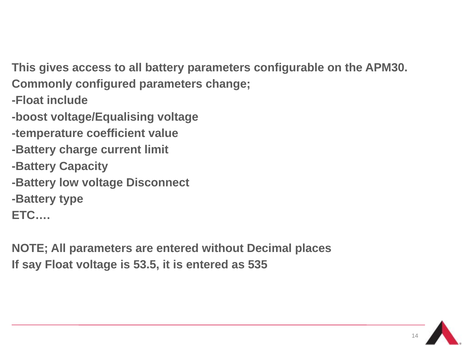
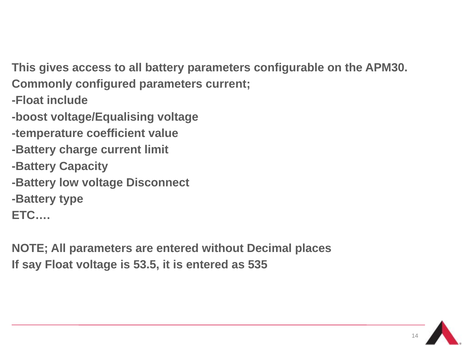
parameters change: change -> current (228, 84)
